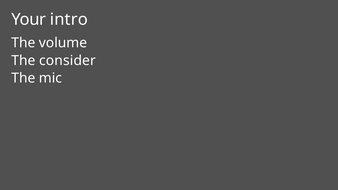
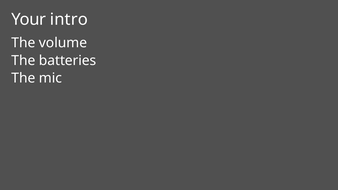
consider: consider -> batteries (68, 60)
